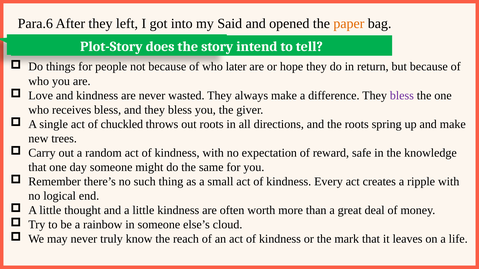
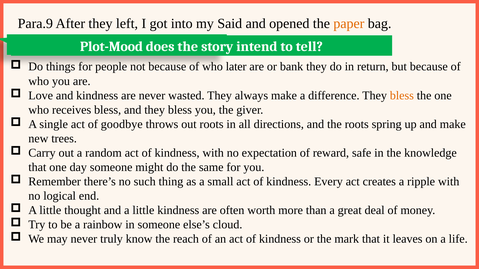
Para.6: Para.6 -> Para.9 (35, 24)
Plot-Story: Plot-Story -> Plot-Mood (111, 47)
hope: hope -> bank (292, 67)
bless colour: purple -> orange (402, 96)
chuckled: chuckled -> goodbye (122, 124)
